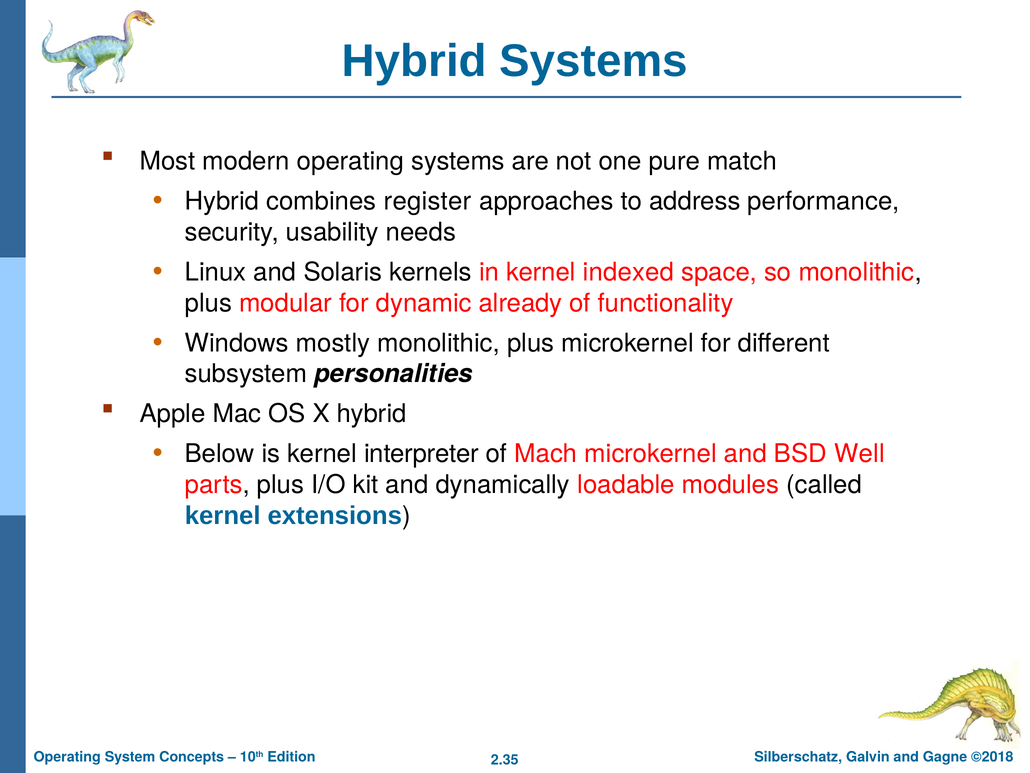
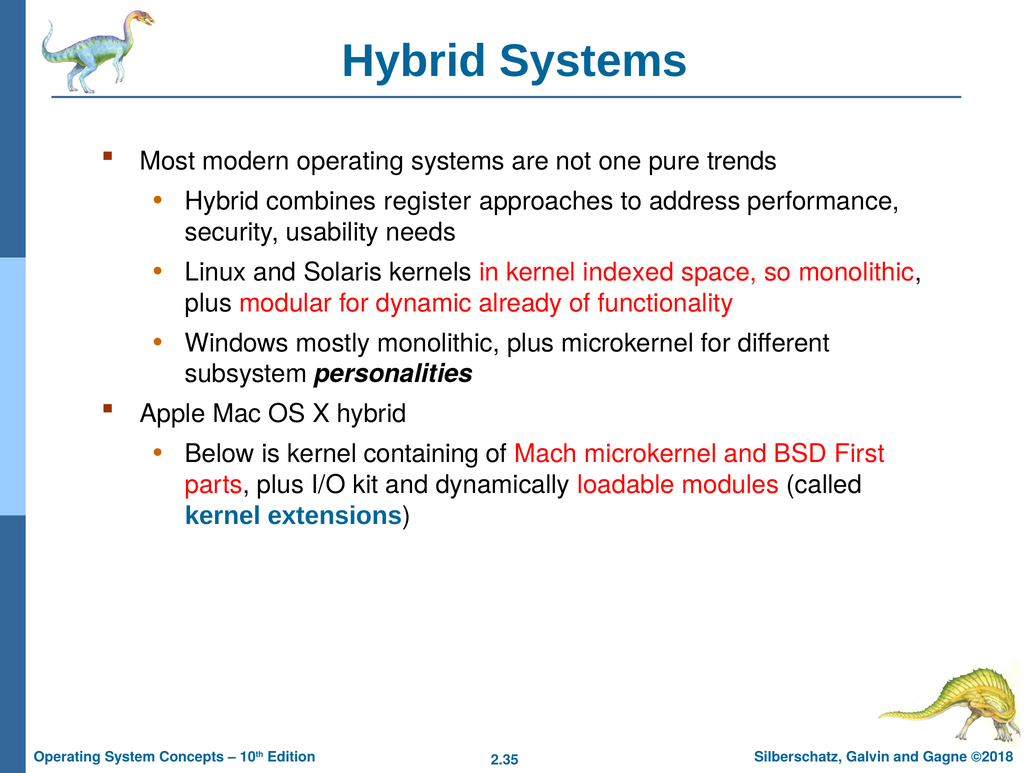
match: match -> trends (742, 161)
interpreter: interpreter -> containing (421, 454)
Well: Well -> First (860, 454)
